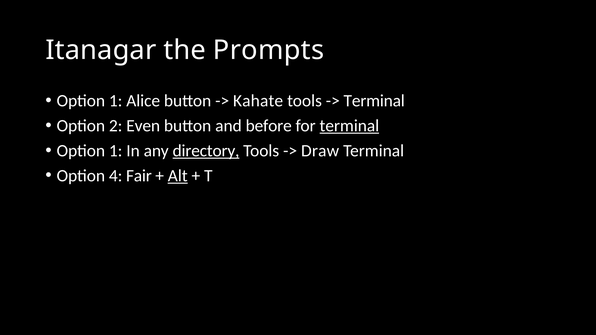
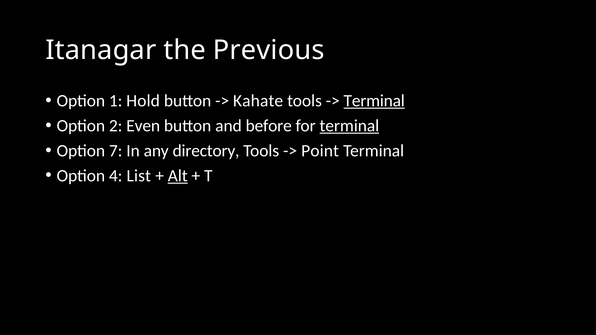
Prompts: Prompts -> Previous (269, 50)
Alice: Alice -> Hold (143, 101)
Terminal underline: none -> present (374, 101)
1: 1 -> 7 (116, 151)
directory underline: present -> none (206, 151)
Draw: Draw -> Point (320, 151)
Fair: Fair -> List (139, 176)
